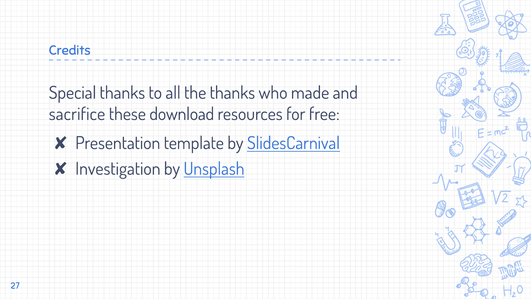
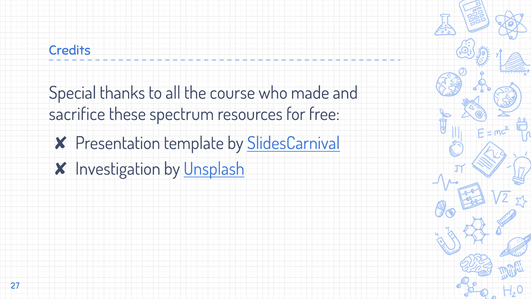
the thanks: thanks -> course (232, 93)
download: download -> spectrum (182, 114)
